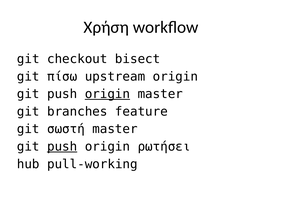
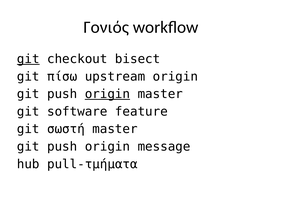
Χρήση: Χρήση -> Γονιός (106, 27)
git underline: none -> present (28, 59)
branches: branches -> software (77, 112)
push underline: present -> none (62, 147)
ρωτήσει: ρωτήσει -> message (164, 147)
pull-working: pull-working -> pull-τμήματα (92, 164)
